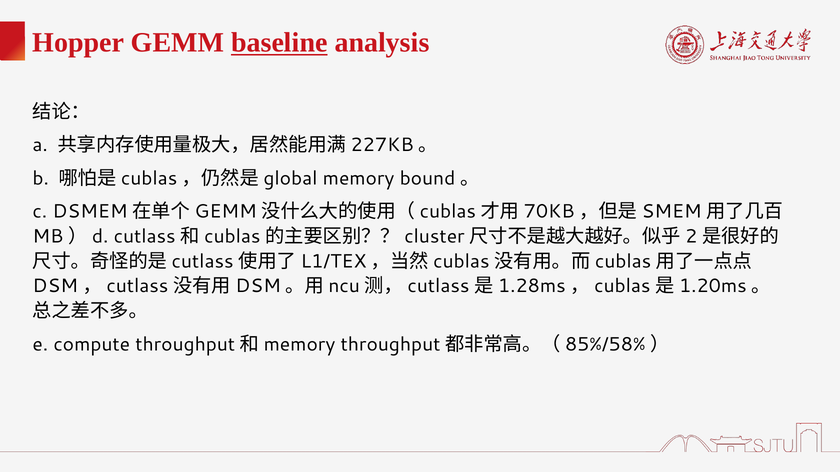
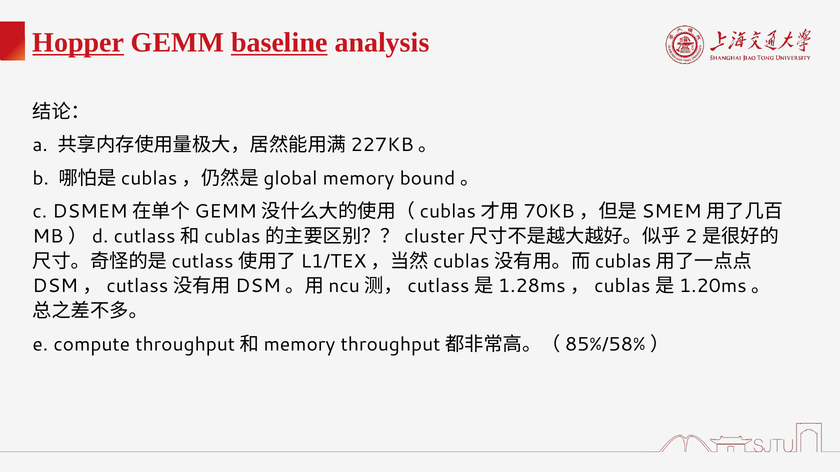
Hopper underline: none -> present (78, 43)
